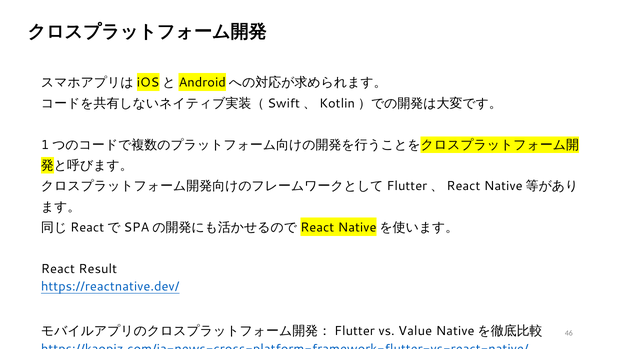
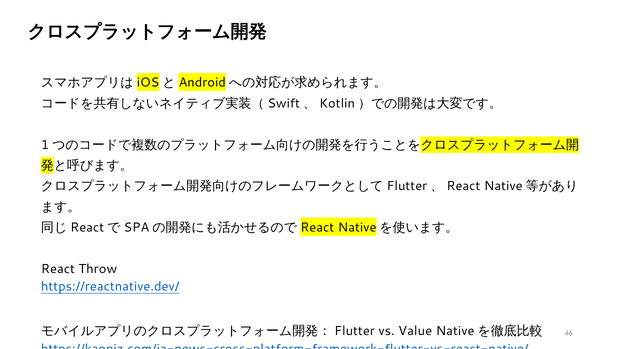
Result: Result -> Throw (98, 269)
